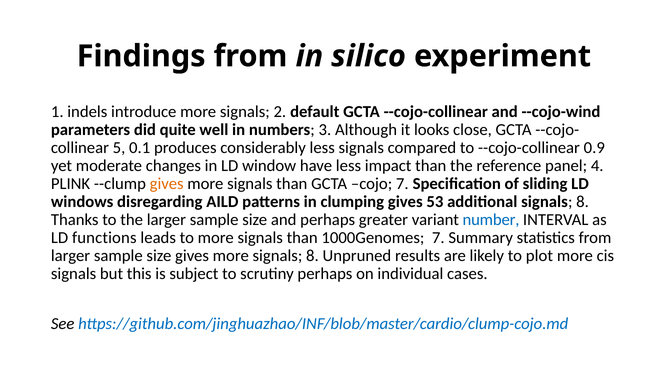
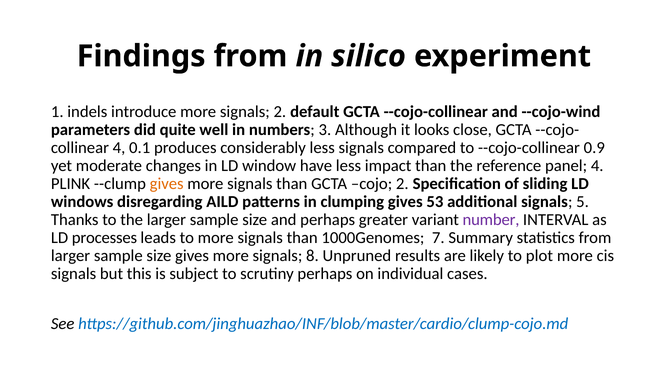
5: 5 -> 4 (119, 148)
cojo 7: 7 -> 2 (402, 184)
additional signals 8: 8 -> 5 (583, 202)
number colour: blue -> purple (491, 220)
functions: functions -> processes (104, 238)
